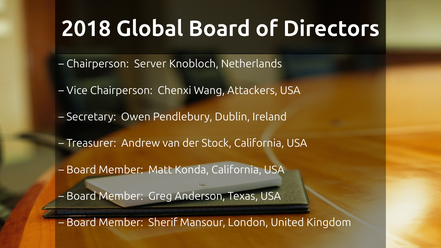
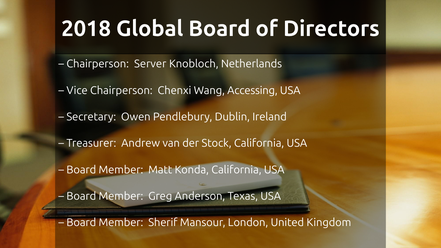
Attackers: Attackers -> Accessing (252, 90)
